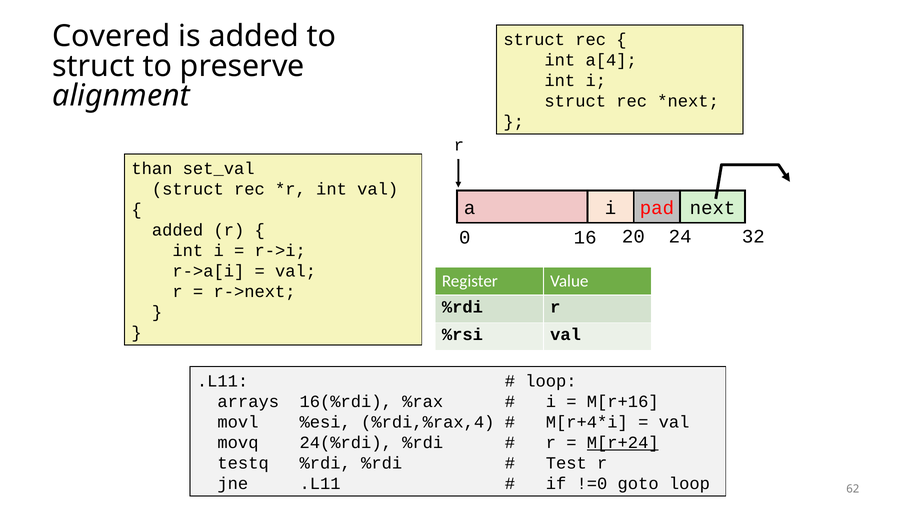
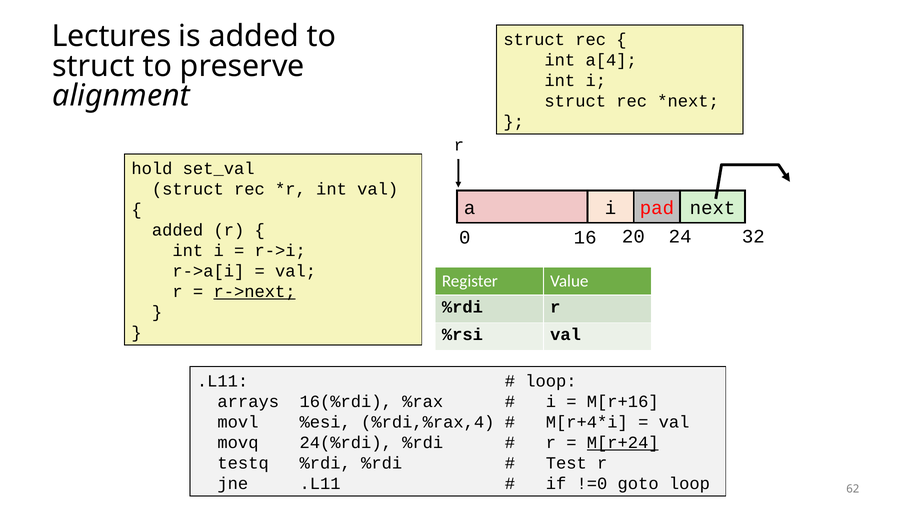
Covered: Covered -> Lectures (112, 36)
than: than -> hold (152, 169)
r->next underline: none -> present (255, 292)
